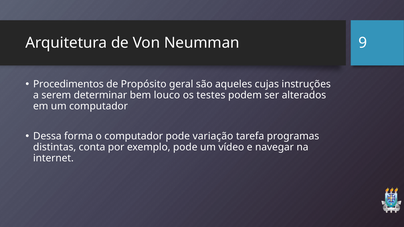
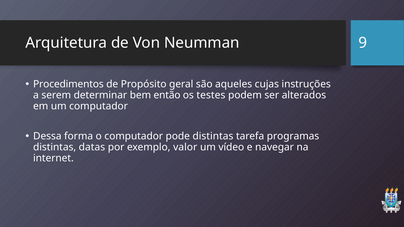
louco: louco -> então (167, 95)
pode variação: variação -> distintas (213, 136)
conta: conta -> datas (92, 147)
exemplo pode: pode -> valor (185, 147)
